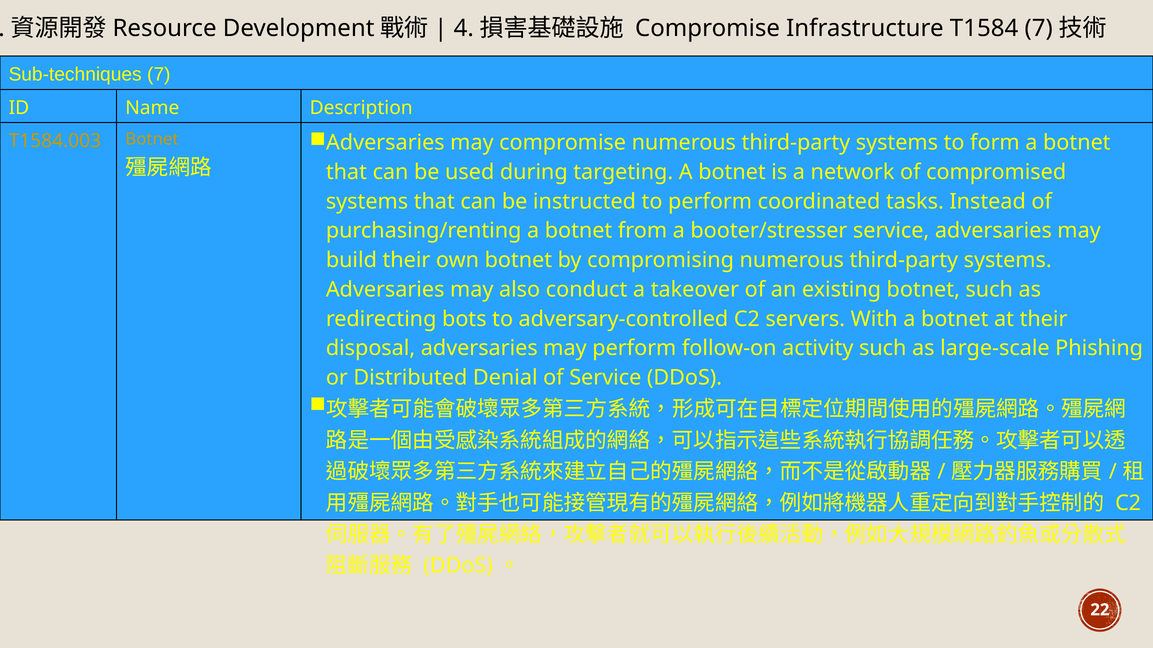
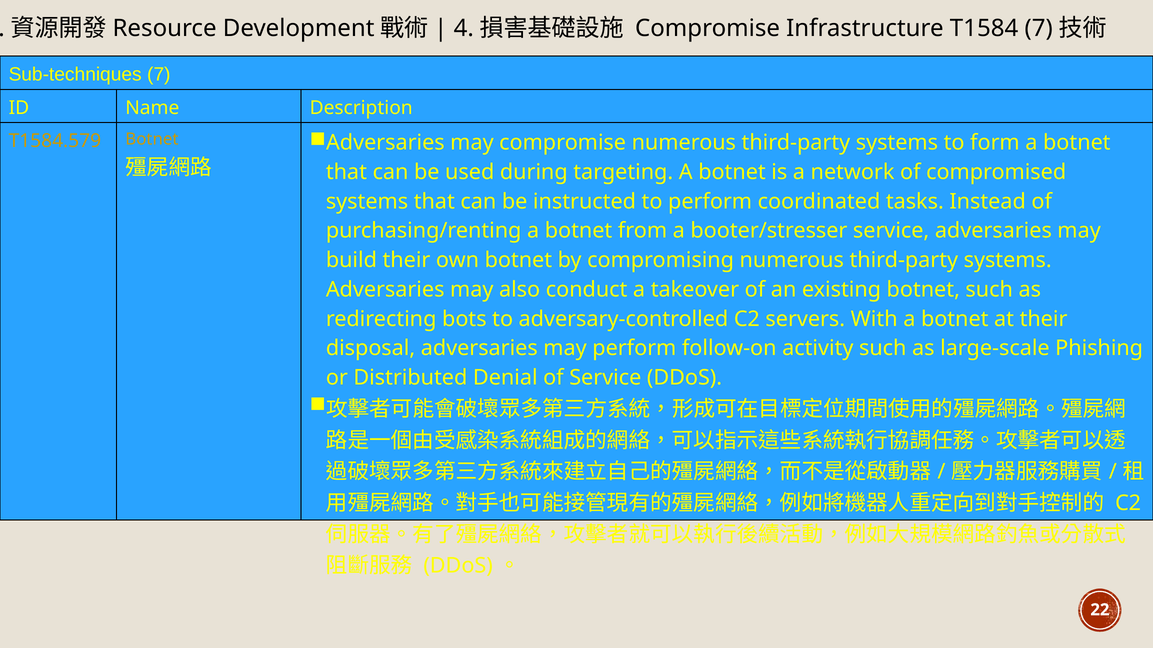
T1584.003: T1584.003 -> T1584.579 (55, 141)
